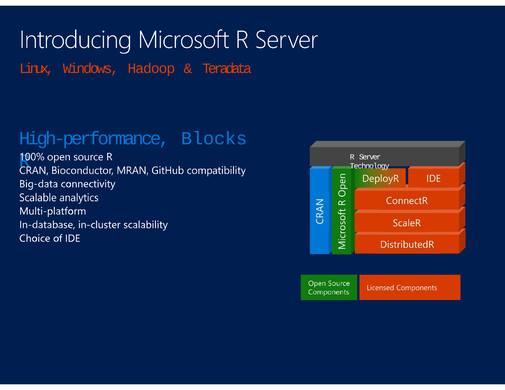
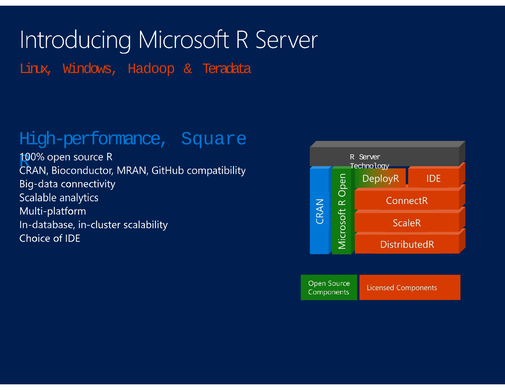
Blocks: Blocks -> Square (214, 139)
